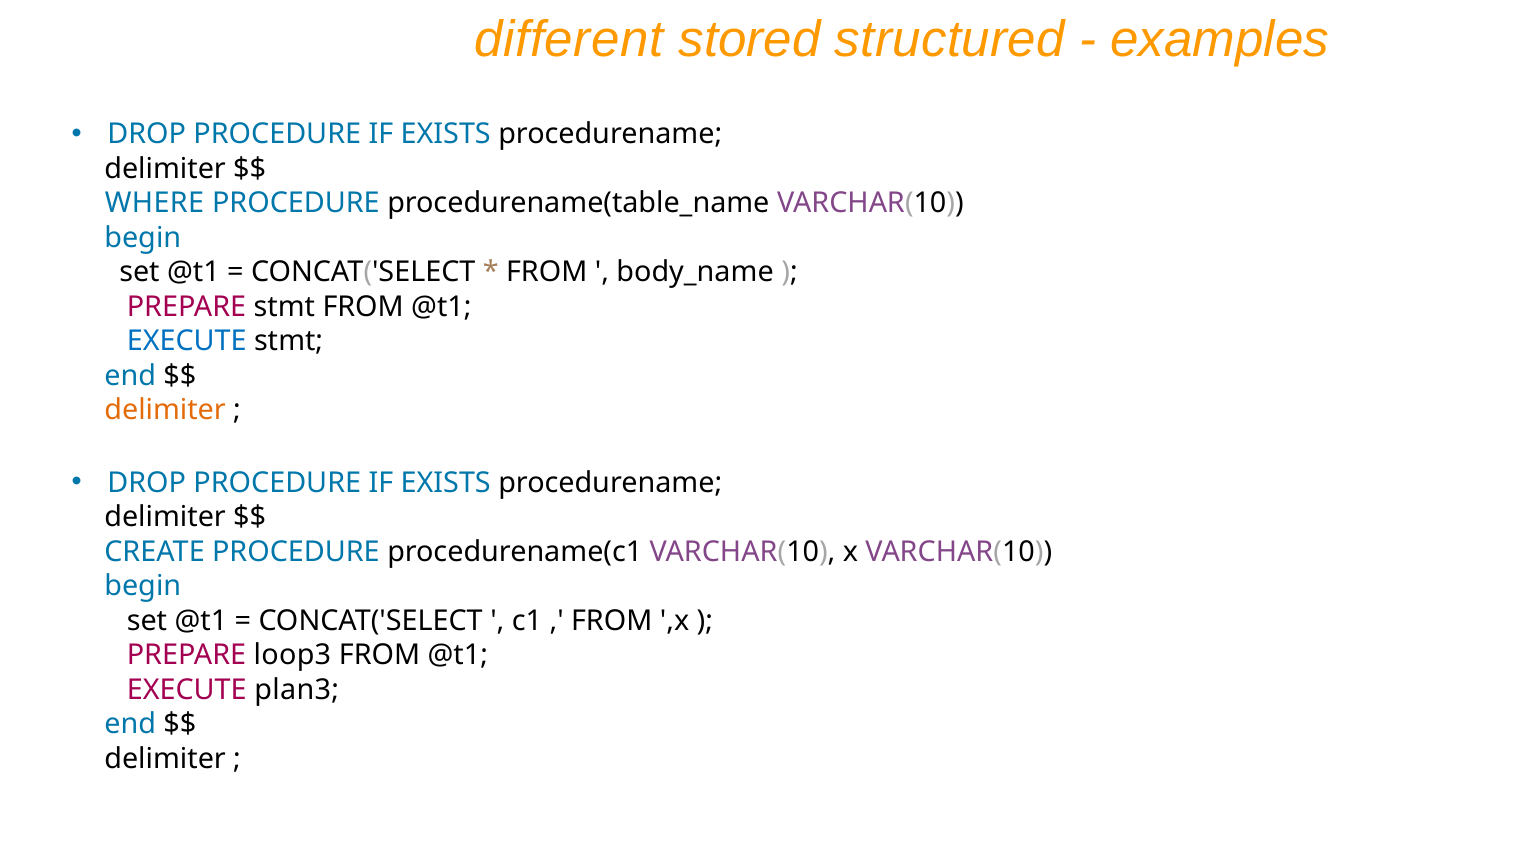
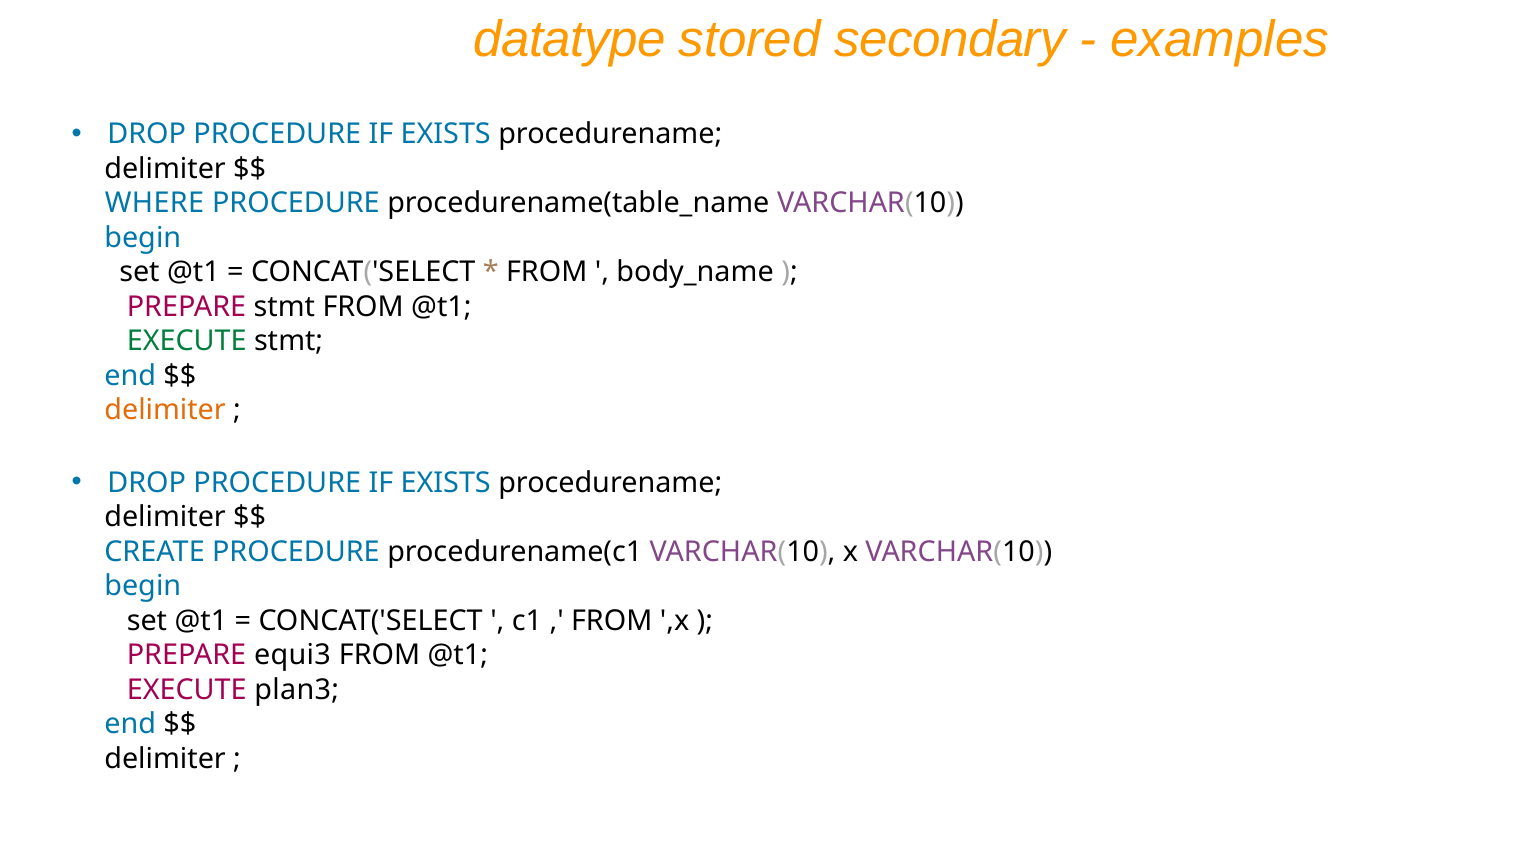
different: different -> datatype (570, 40)
structured: structured -> secondary (950, 40)
EXECUTE colour: blue -> green (187, 341)
loop3: loop3 -> equi3 (292, 656)
